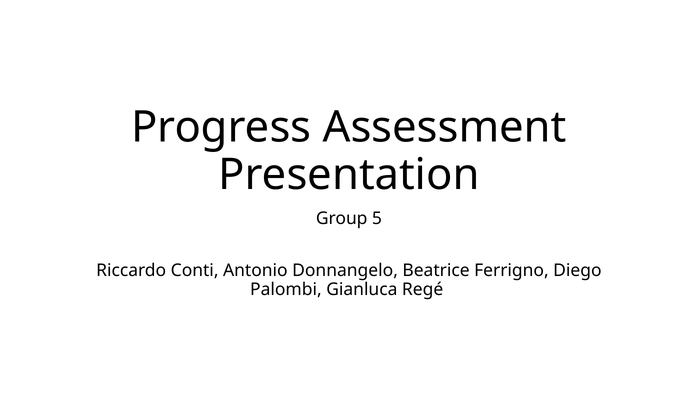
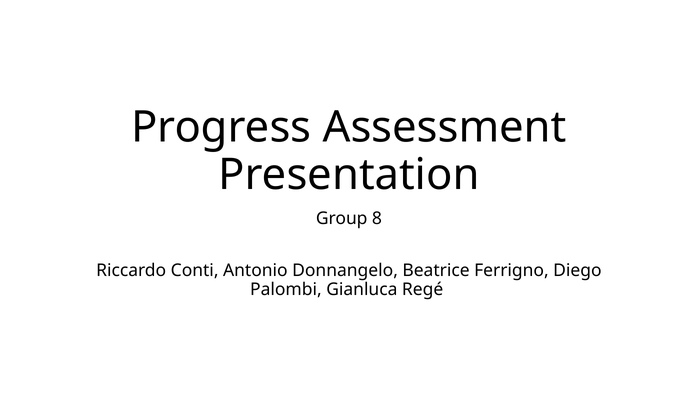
5: 5 -> 8 (377, 218)
